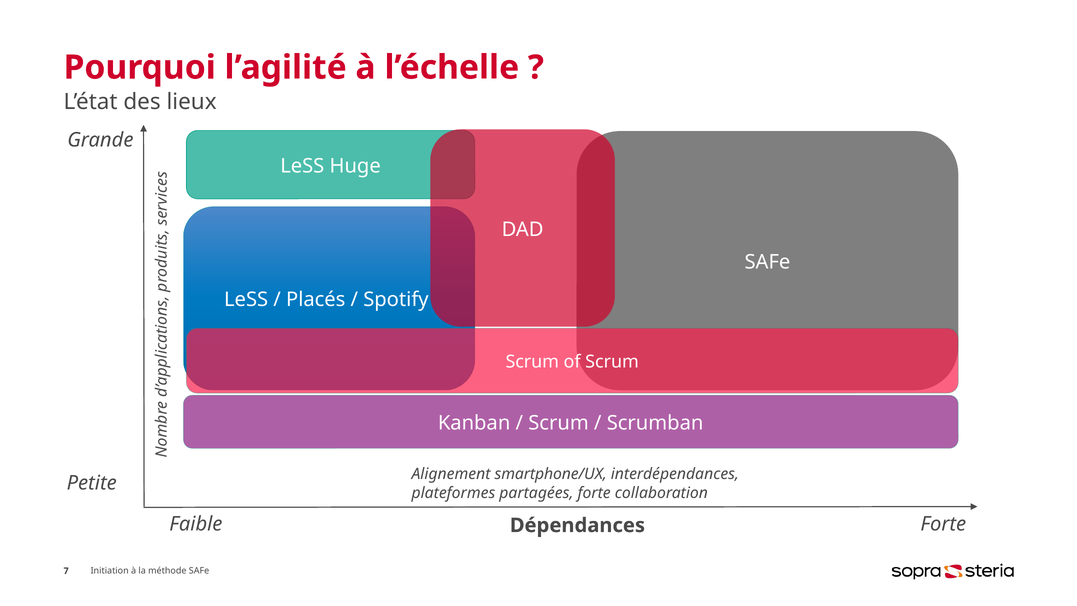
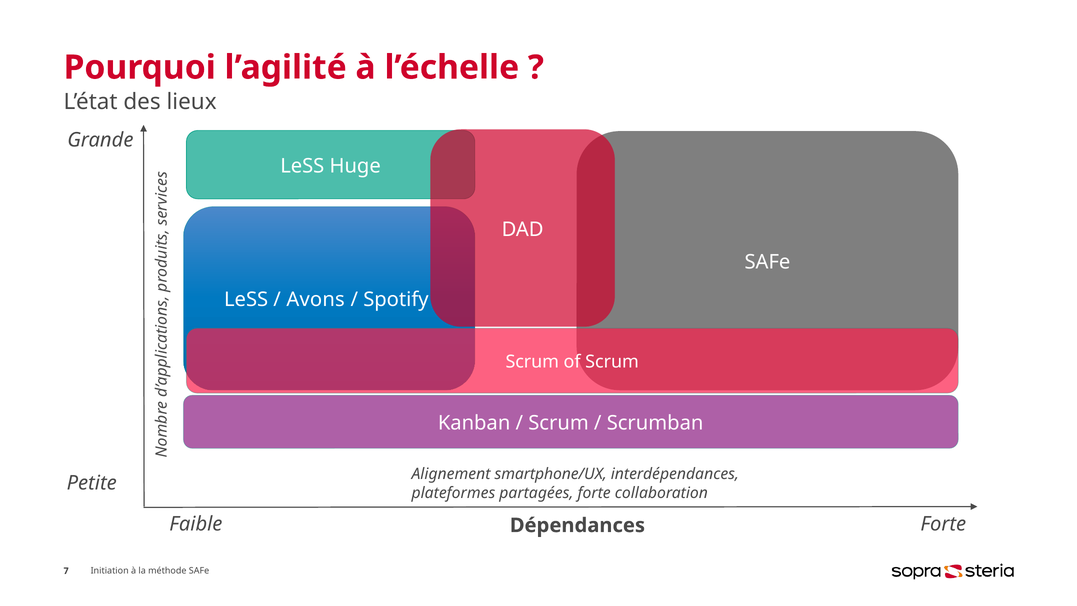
Placés: Placés -> Avons (316, 300)
